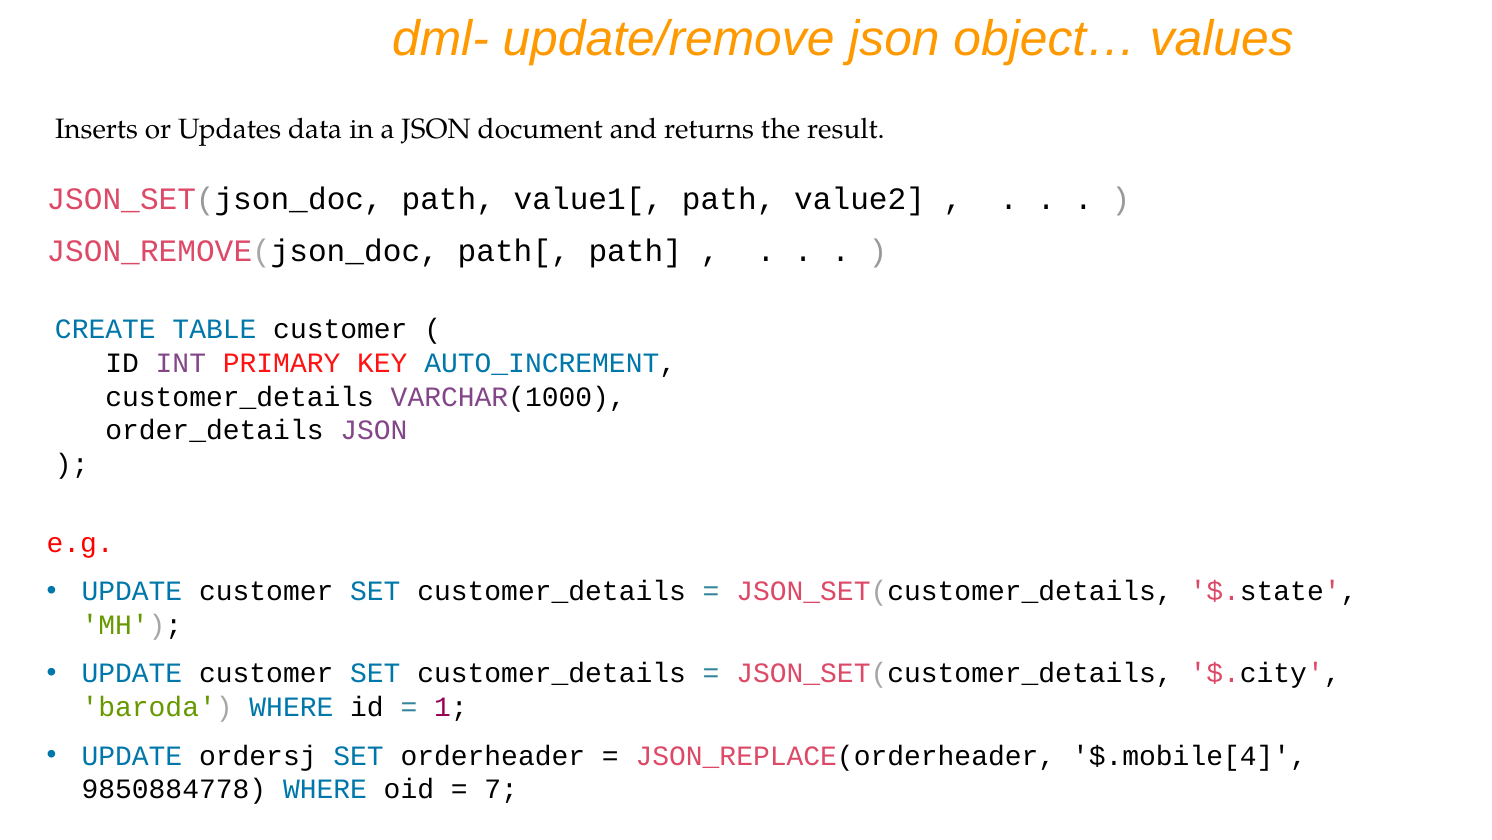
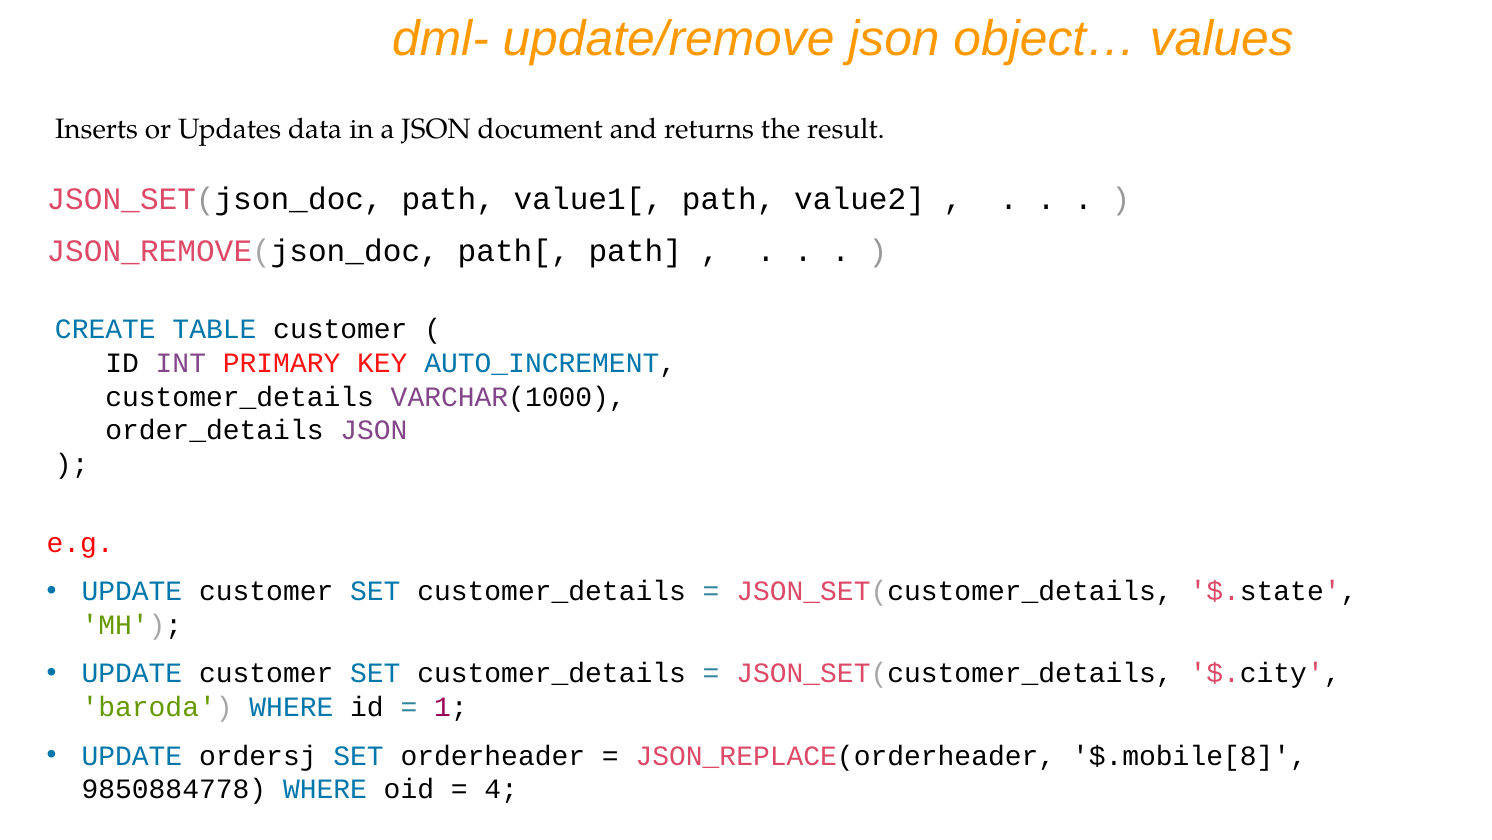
$.mobile[4: $.mobile[4 -> $.mobile[8 (1190, 755)
7: 7 -> 4 (501, 789)
